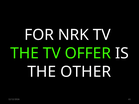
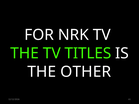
OFFER: OFFER -> TITLES (88, 53)
